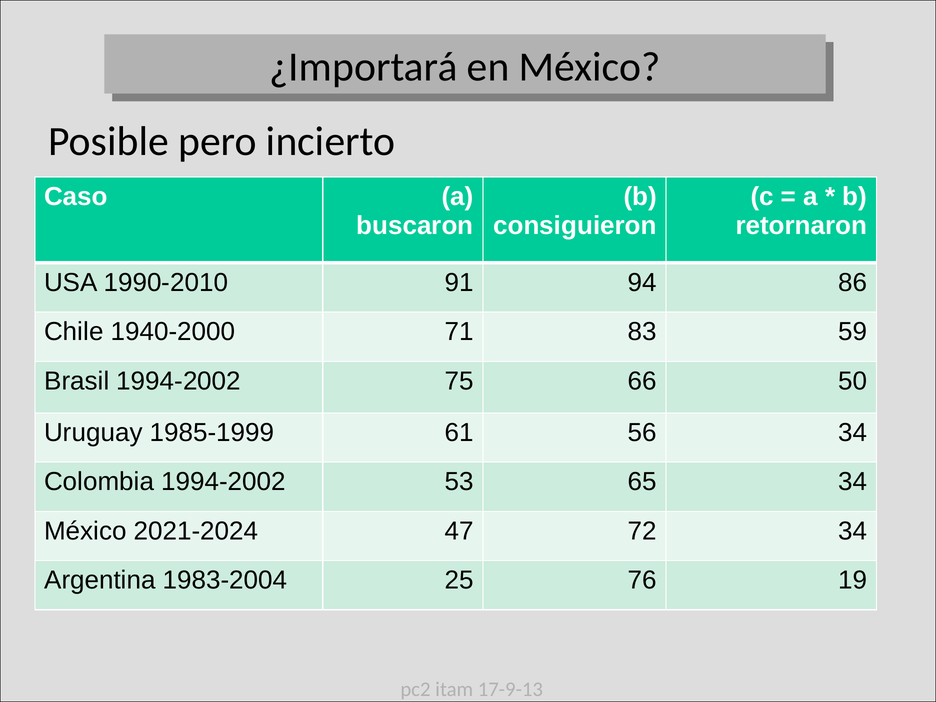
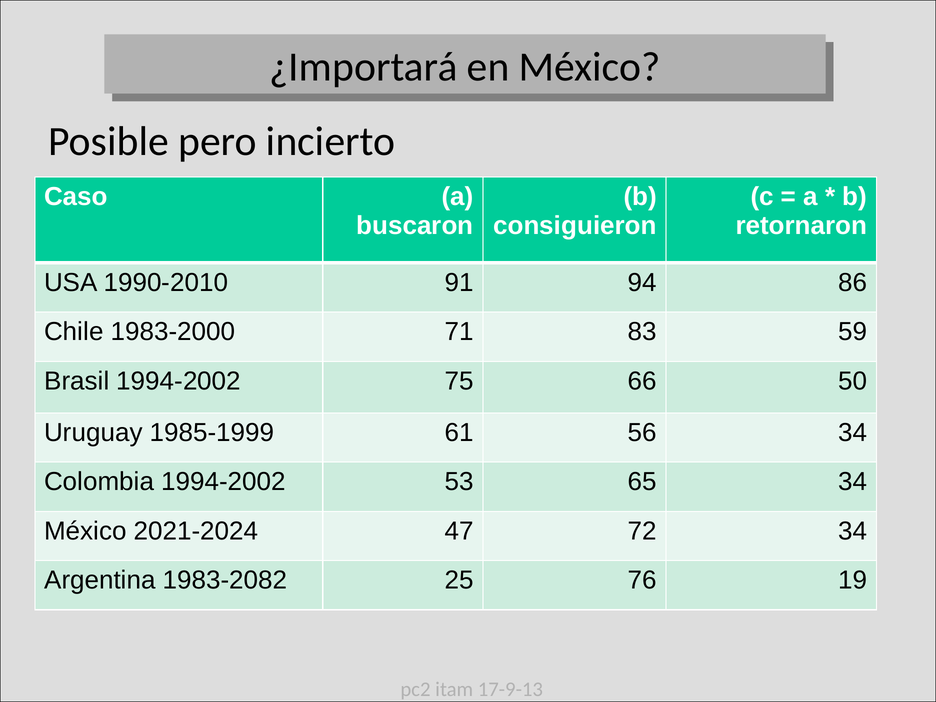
1940-2000: 1940-2000 -> 1983-2000 (173, 332)
1983-2004: 1983-2004 -> 1983-2082 (225, 580)
